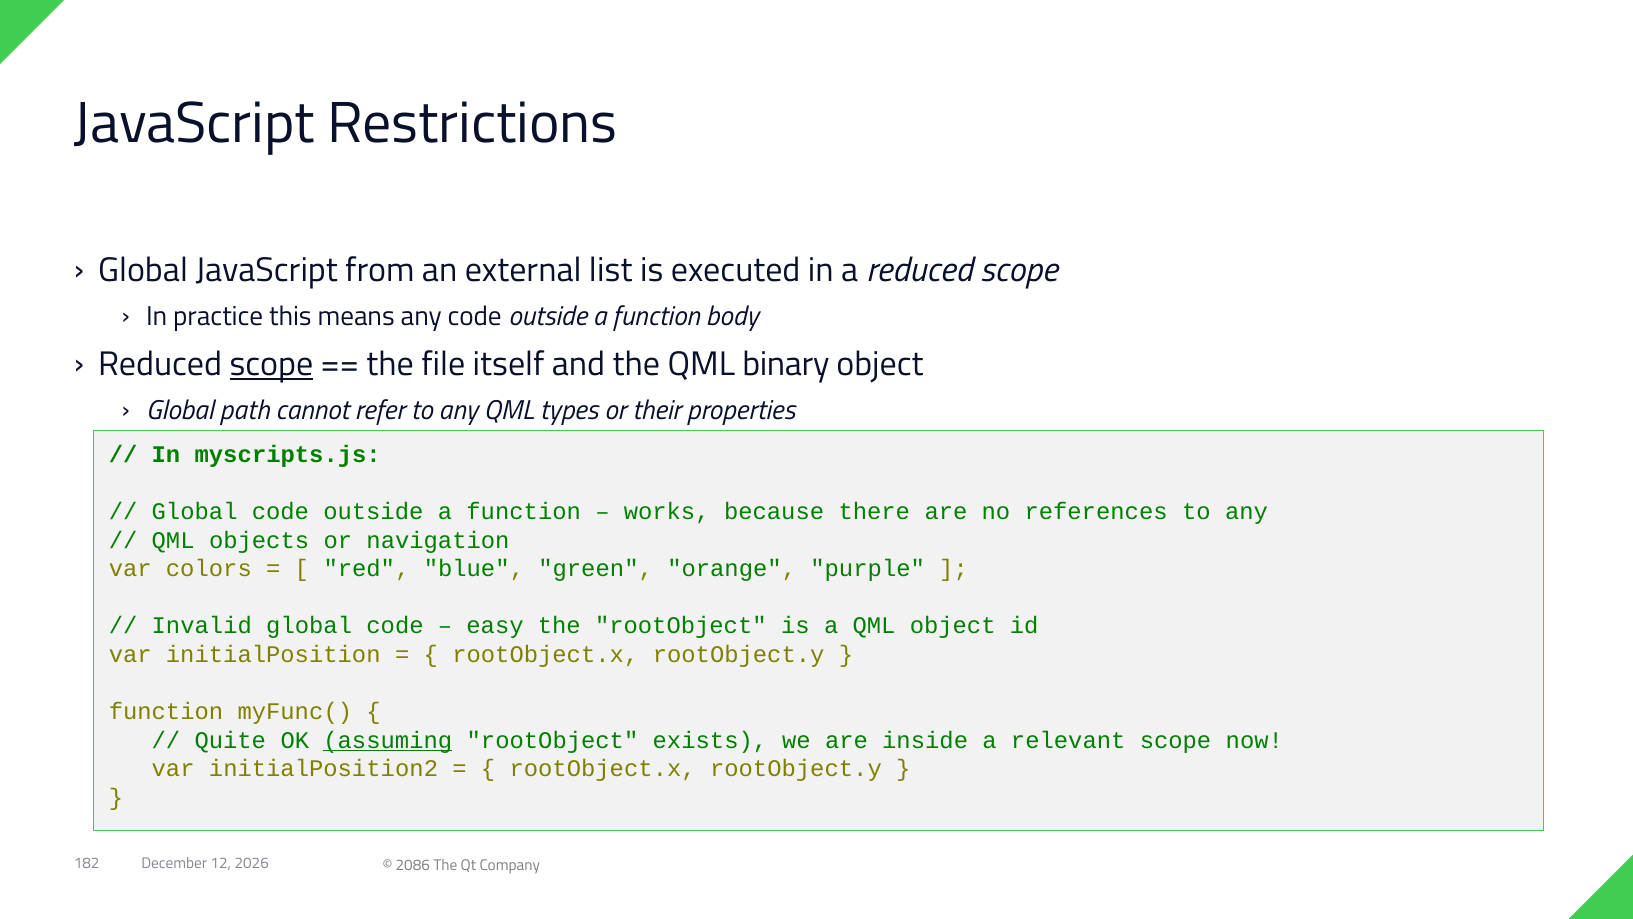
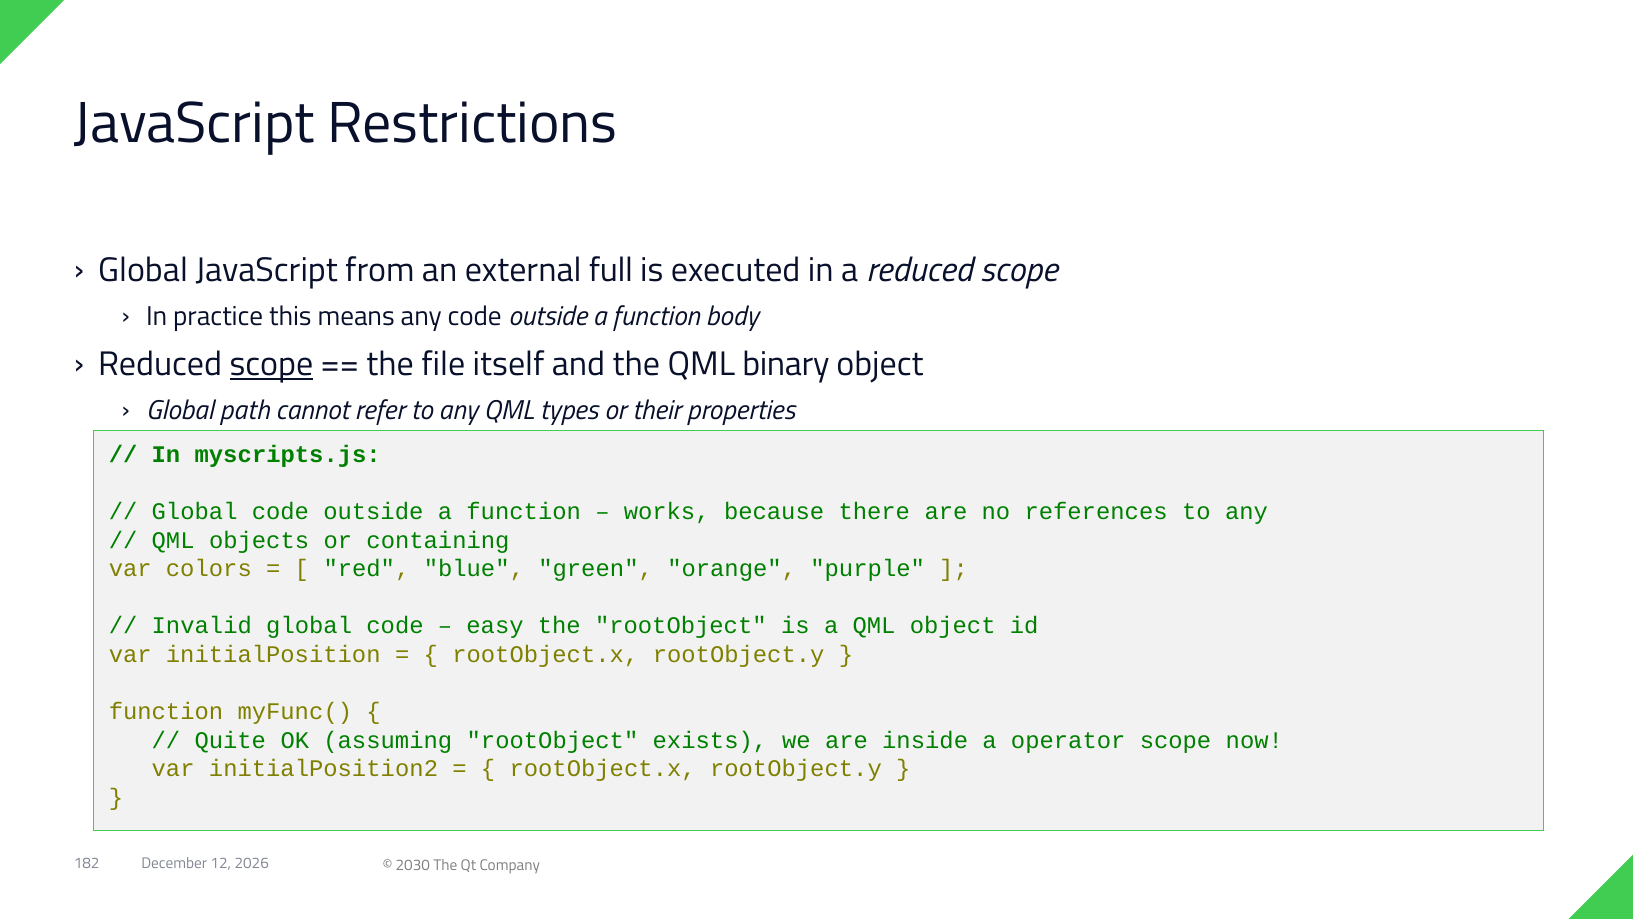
list: list -> full (611, 270)
navigation: navigation -> containing (438, 540)
assuming underline: present -> none (388, 740)
relevant: relevant -> operator (1068, 740)
2086: 2086 -> 2030 (413, 866)
